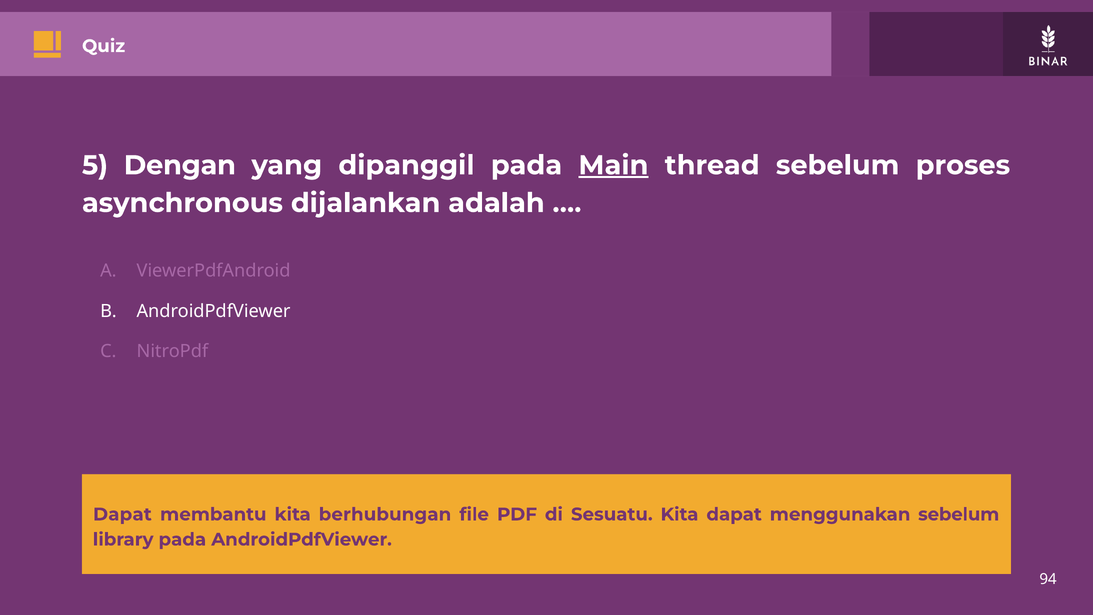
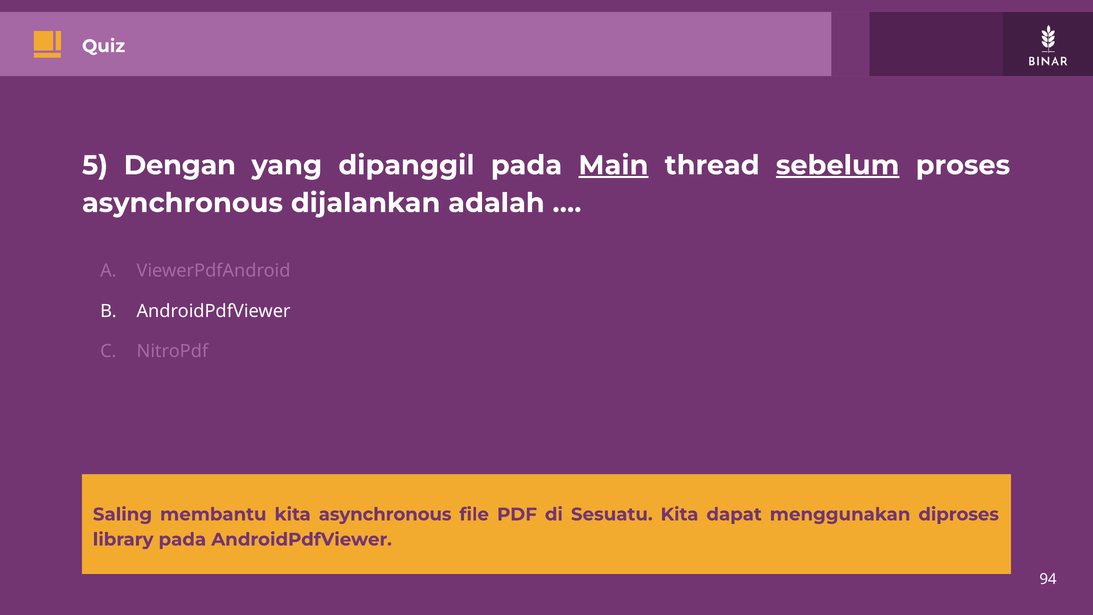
sebelum underline: none -> present (838, 165)
Dapat: Dapat -> Saling (122, 514)
kita berhubungan: berhubungan -> asynchronous (385, 514)
menggunakan sebelum: sebelum -> diproses (959, 514)
